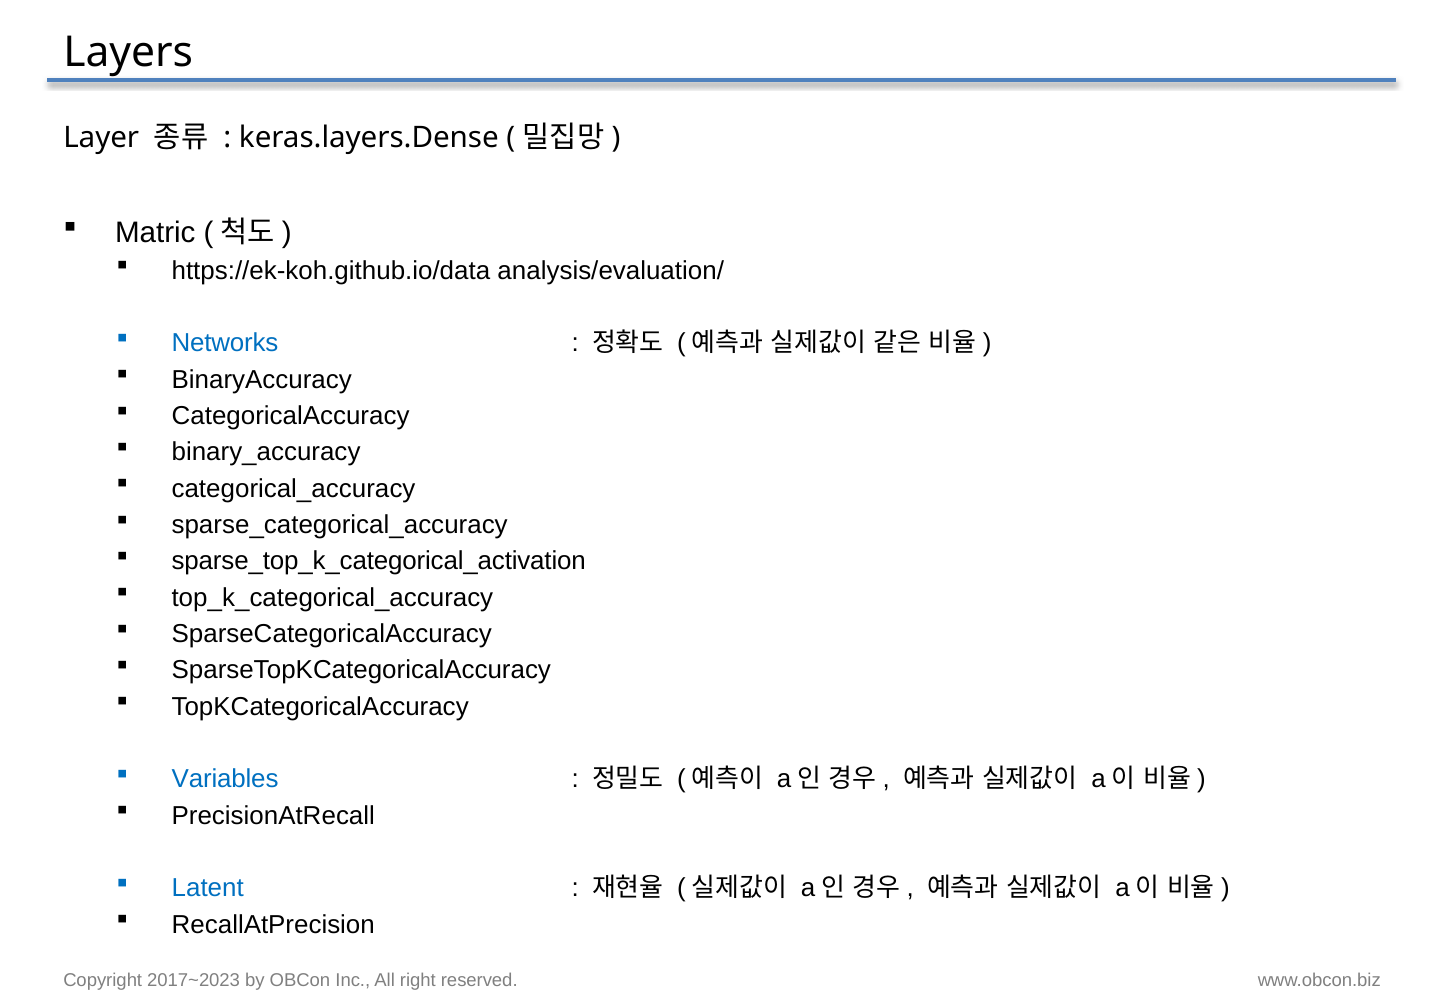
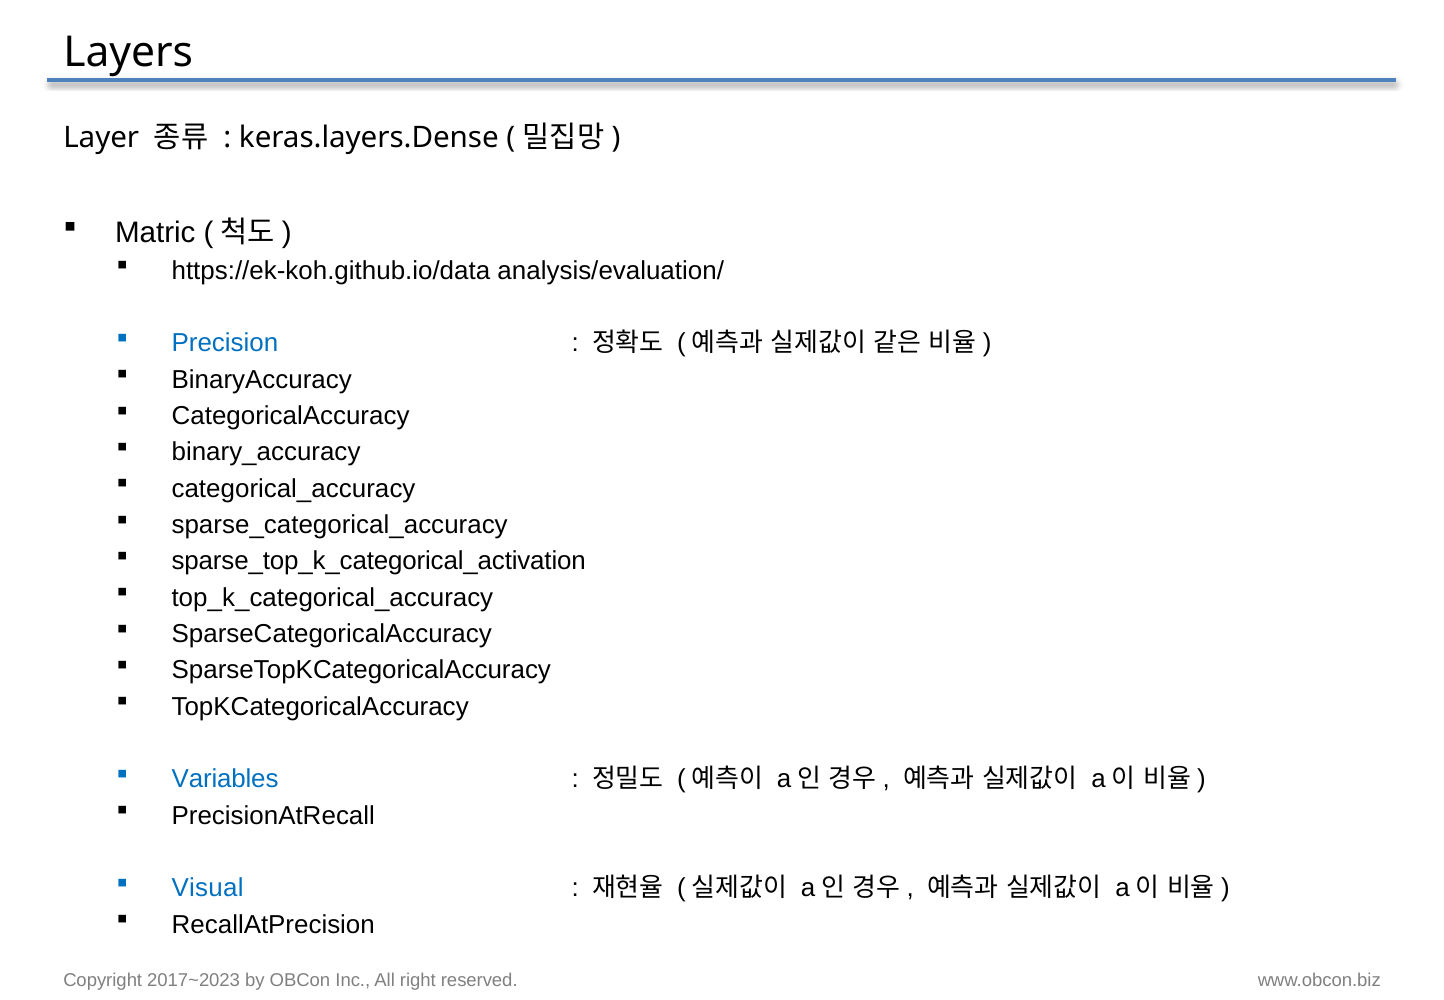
Networks: Networks -> Precision (225, 343)
Latent: Latent -> Visual (208, 888)
